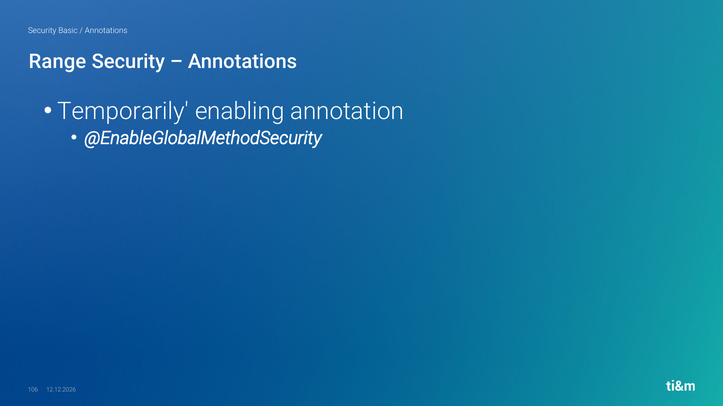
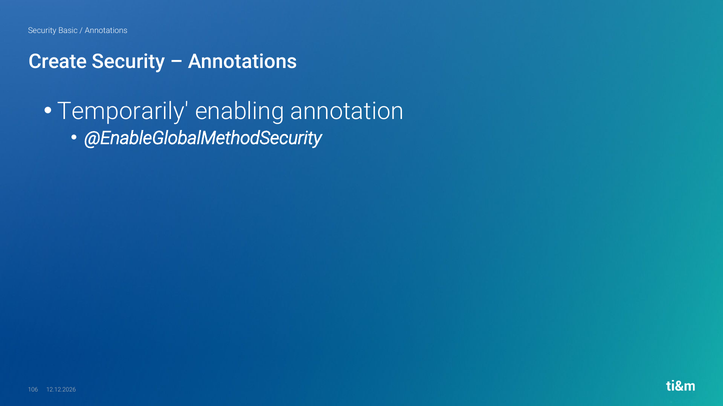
Range: Range -> Create (58, 62)
